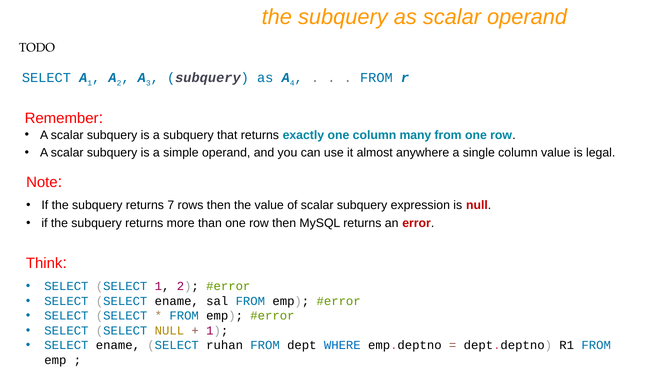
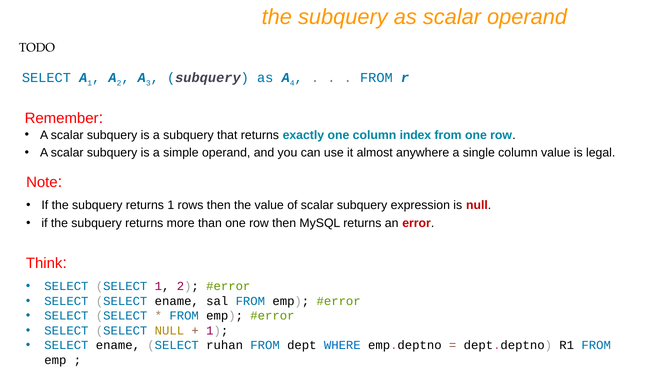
many: many -> index (415, 135)
returns 7: 7 -> 1 (171, 205)
